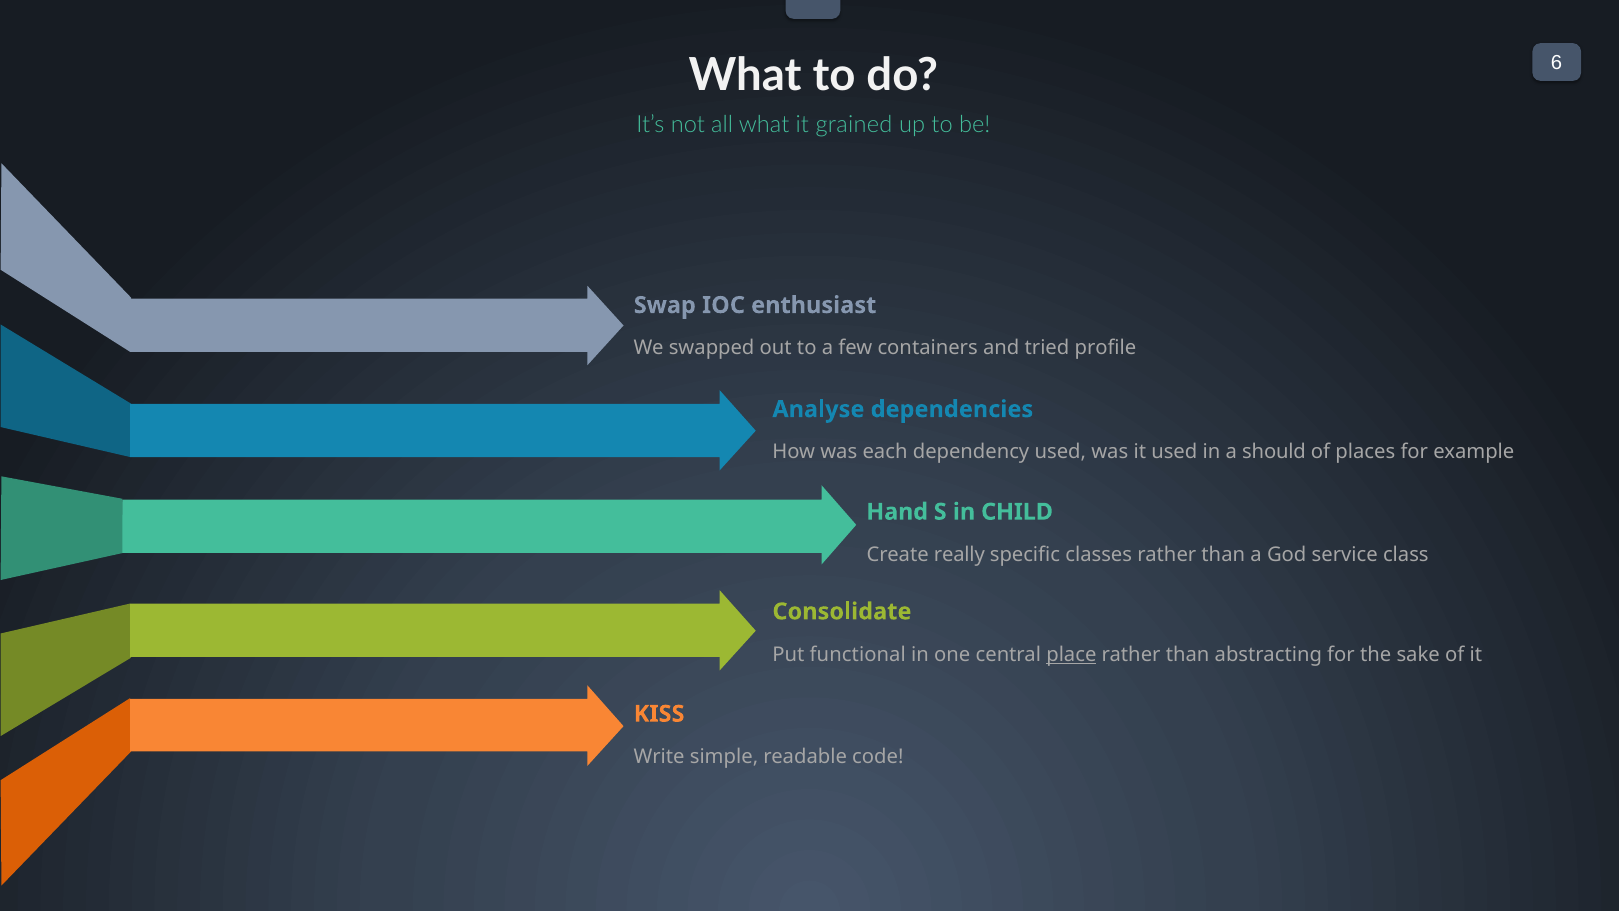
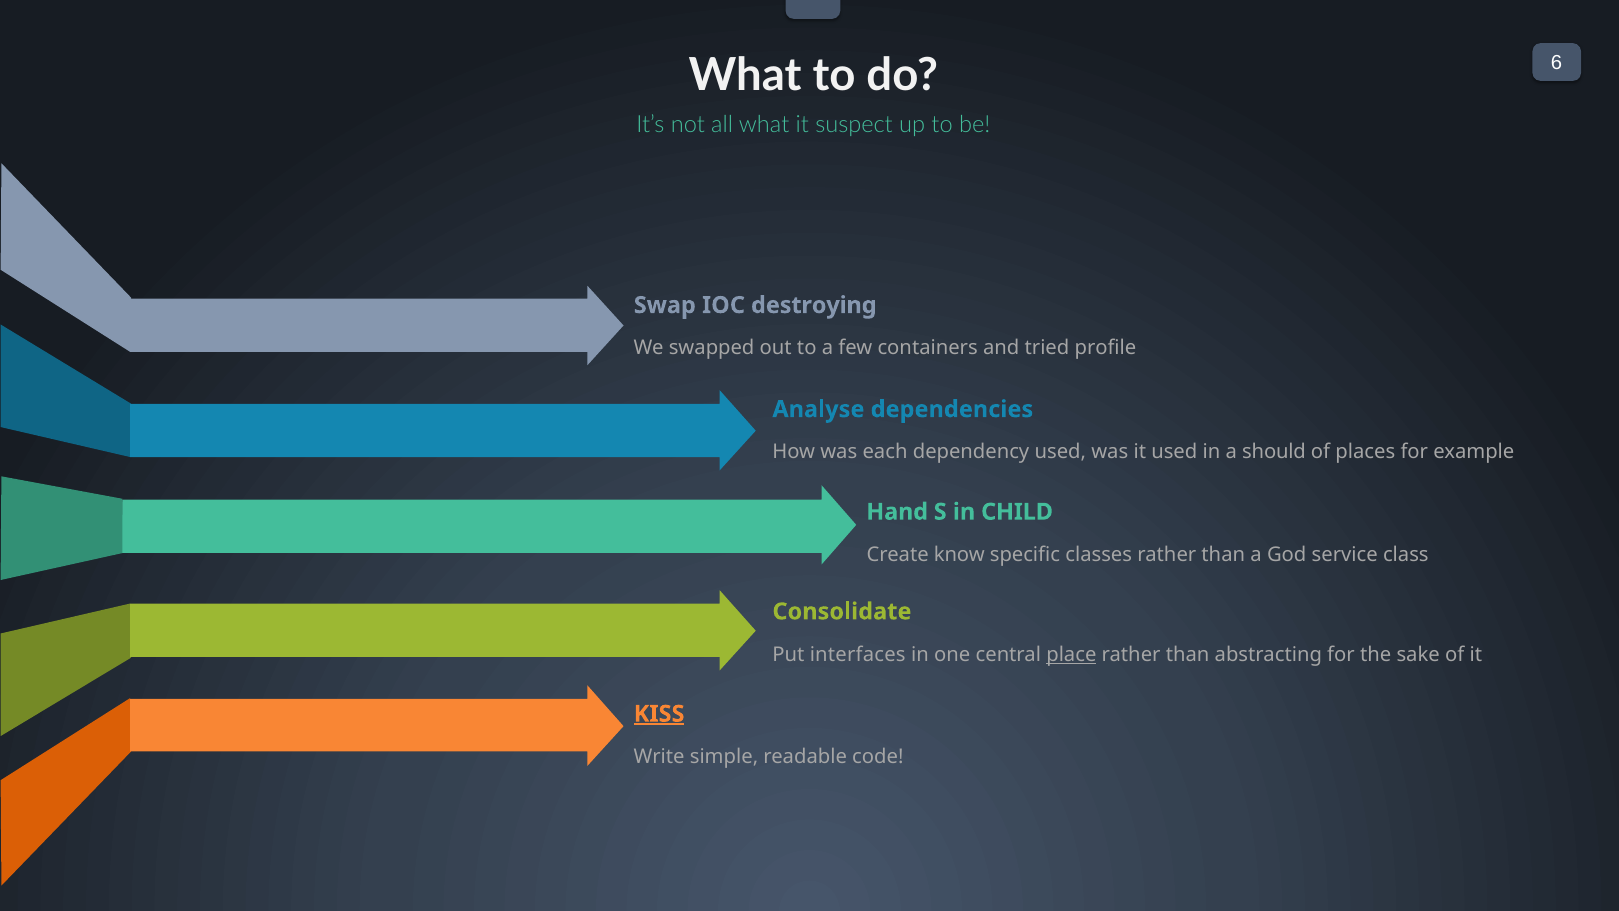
grained: grained -> suspect (854, 125)
enthusiast: enthusiast -> destroying (814, 305)
really: really -> know (959, 554)
functional: functional -> interfaces (858, 654)
KISS underline: none -> present (659, 714)
